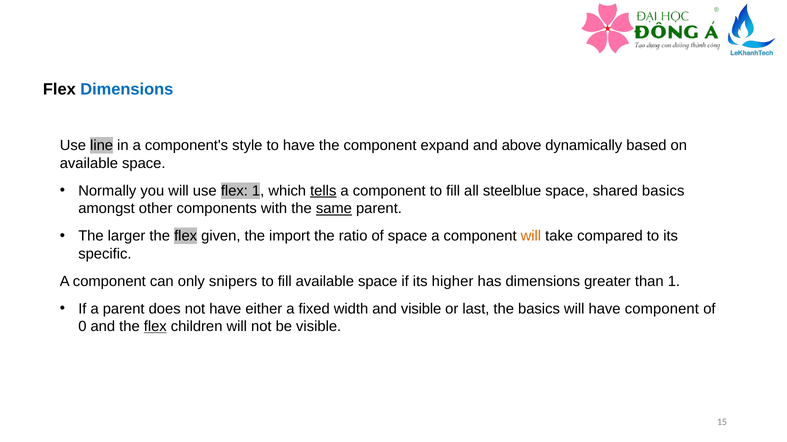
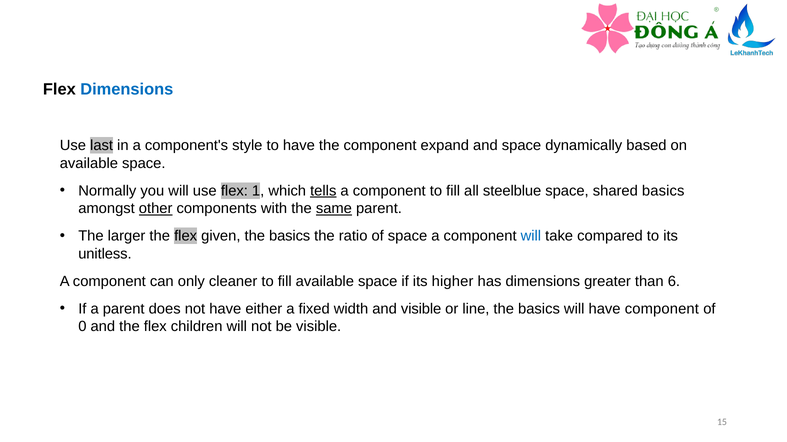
line: line -> last (102, 146)
and above: above -> space (521, 146)
other underline: none -> present (156, 209)
given the import: import -> basics (290, 236)
will colour: orange -> blue (531, 236)
specific: specific -> unitless (105, 254)
snipers: snipers -> cleaner (233, 282)
than 1: 1 -> 6 (674, 282)
last: last -> line (476, 309)
flex underline: present -> none (155, 327)
